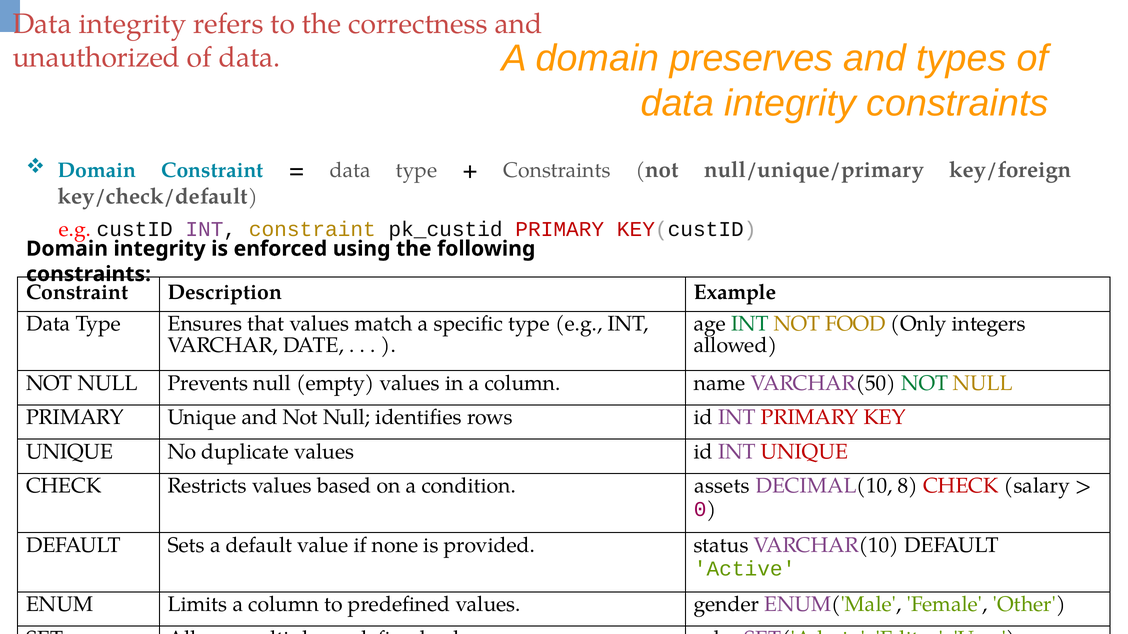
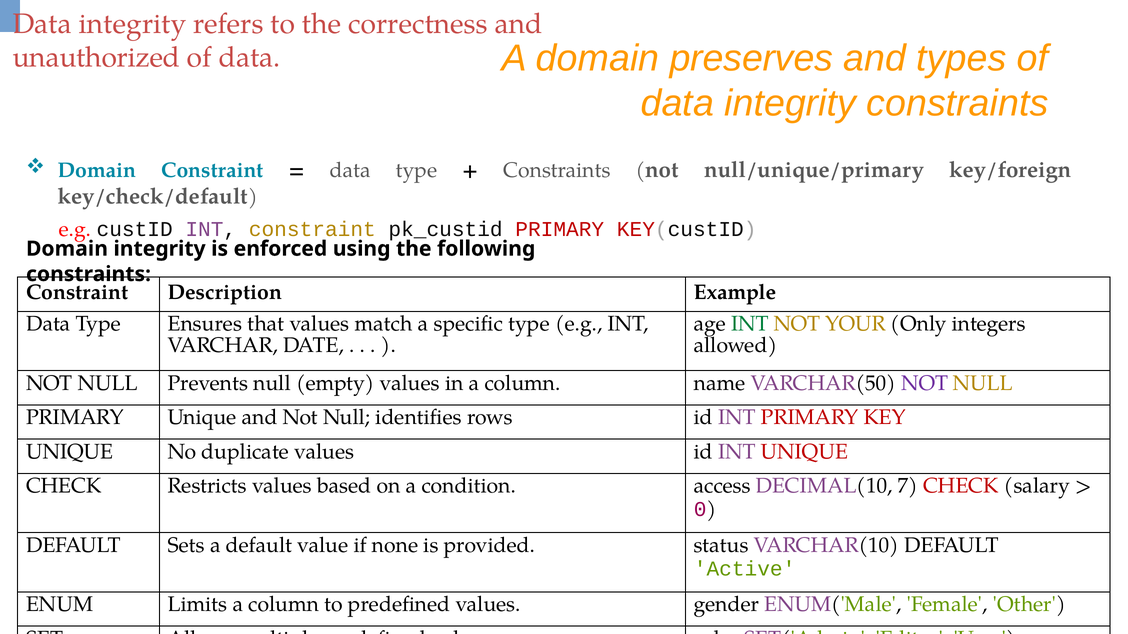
FOOD: FOOD -> YOUR (855, 324)
NOT colour: green -> purple (925, 383)
assets: assets -> access (722, 486)
8: 8 -> 7 (908, 486)
